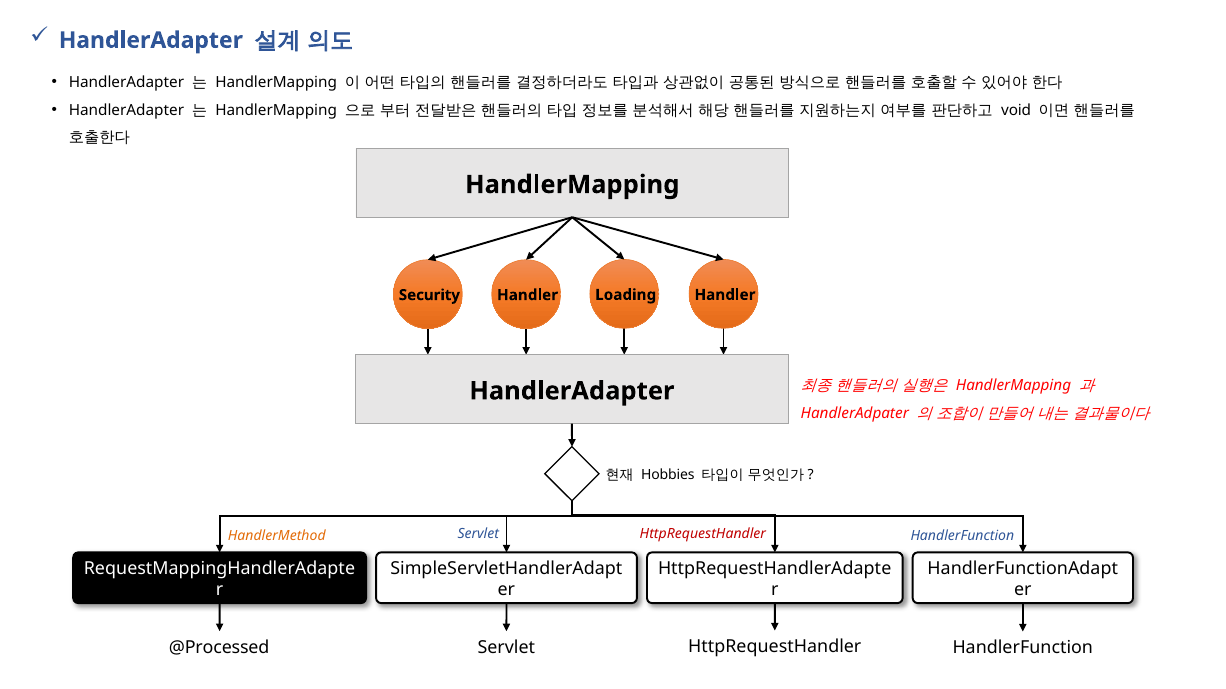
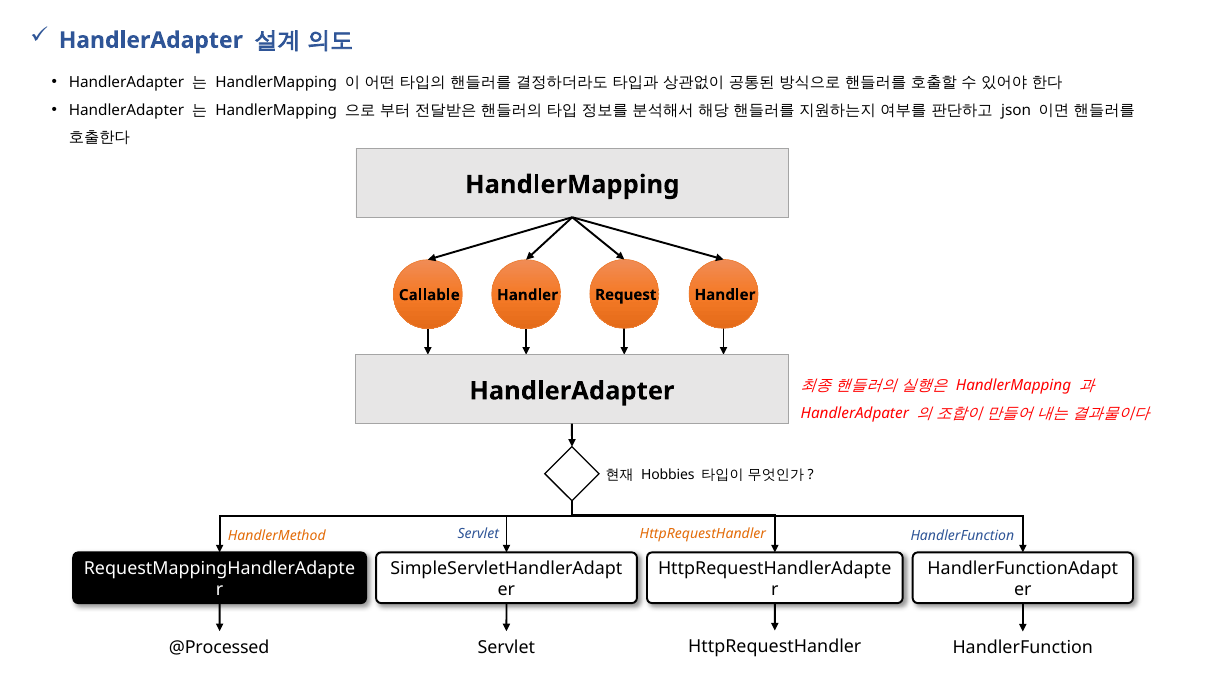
void: void -> json (1016, 110)
Security: Security -> Callable (429, 295)
Loading: Loading -> Request (626, 295)
HttpRequestHandler colour: red -> orange (703, 534)
